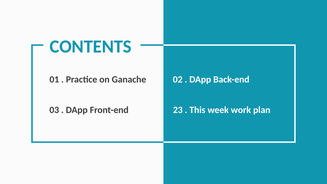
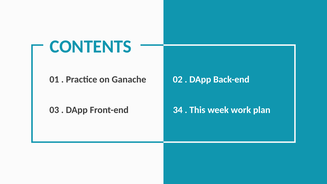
23: 23 -> 34 (178, 110)
